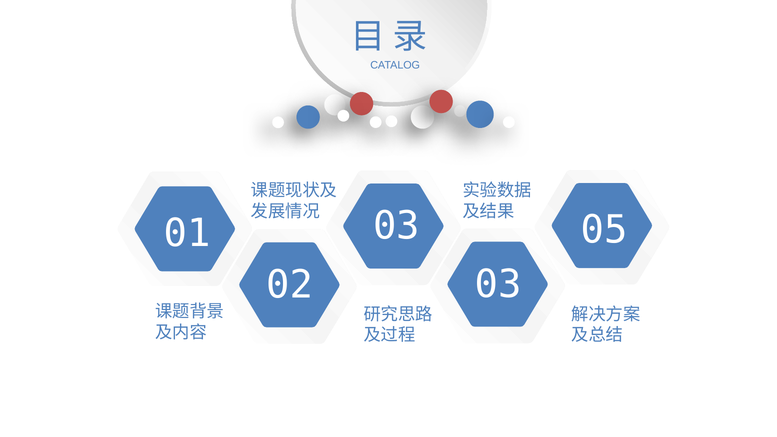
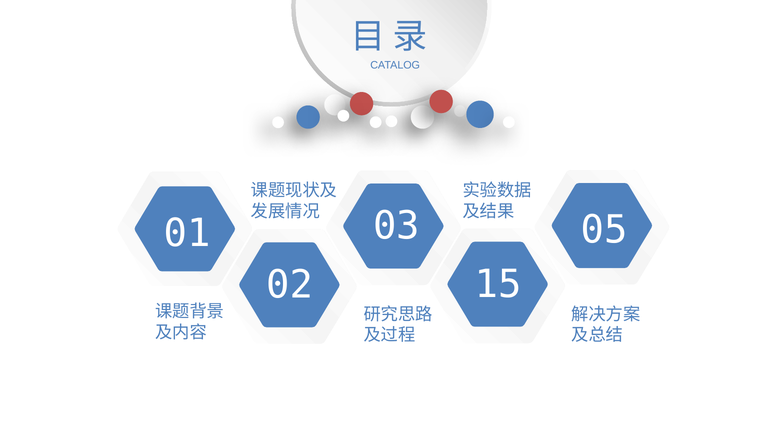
02 03: 03 -> 15 (498, 285)
